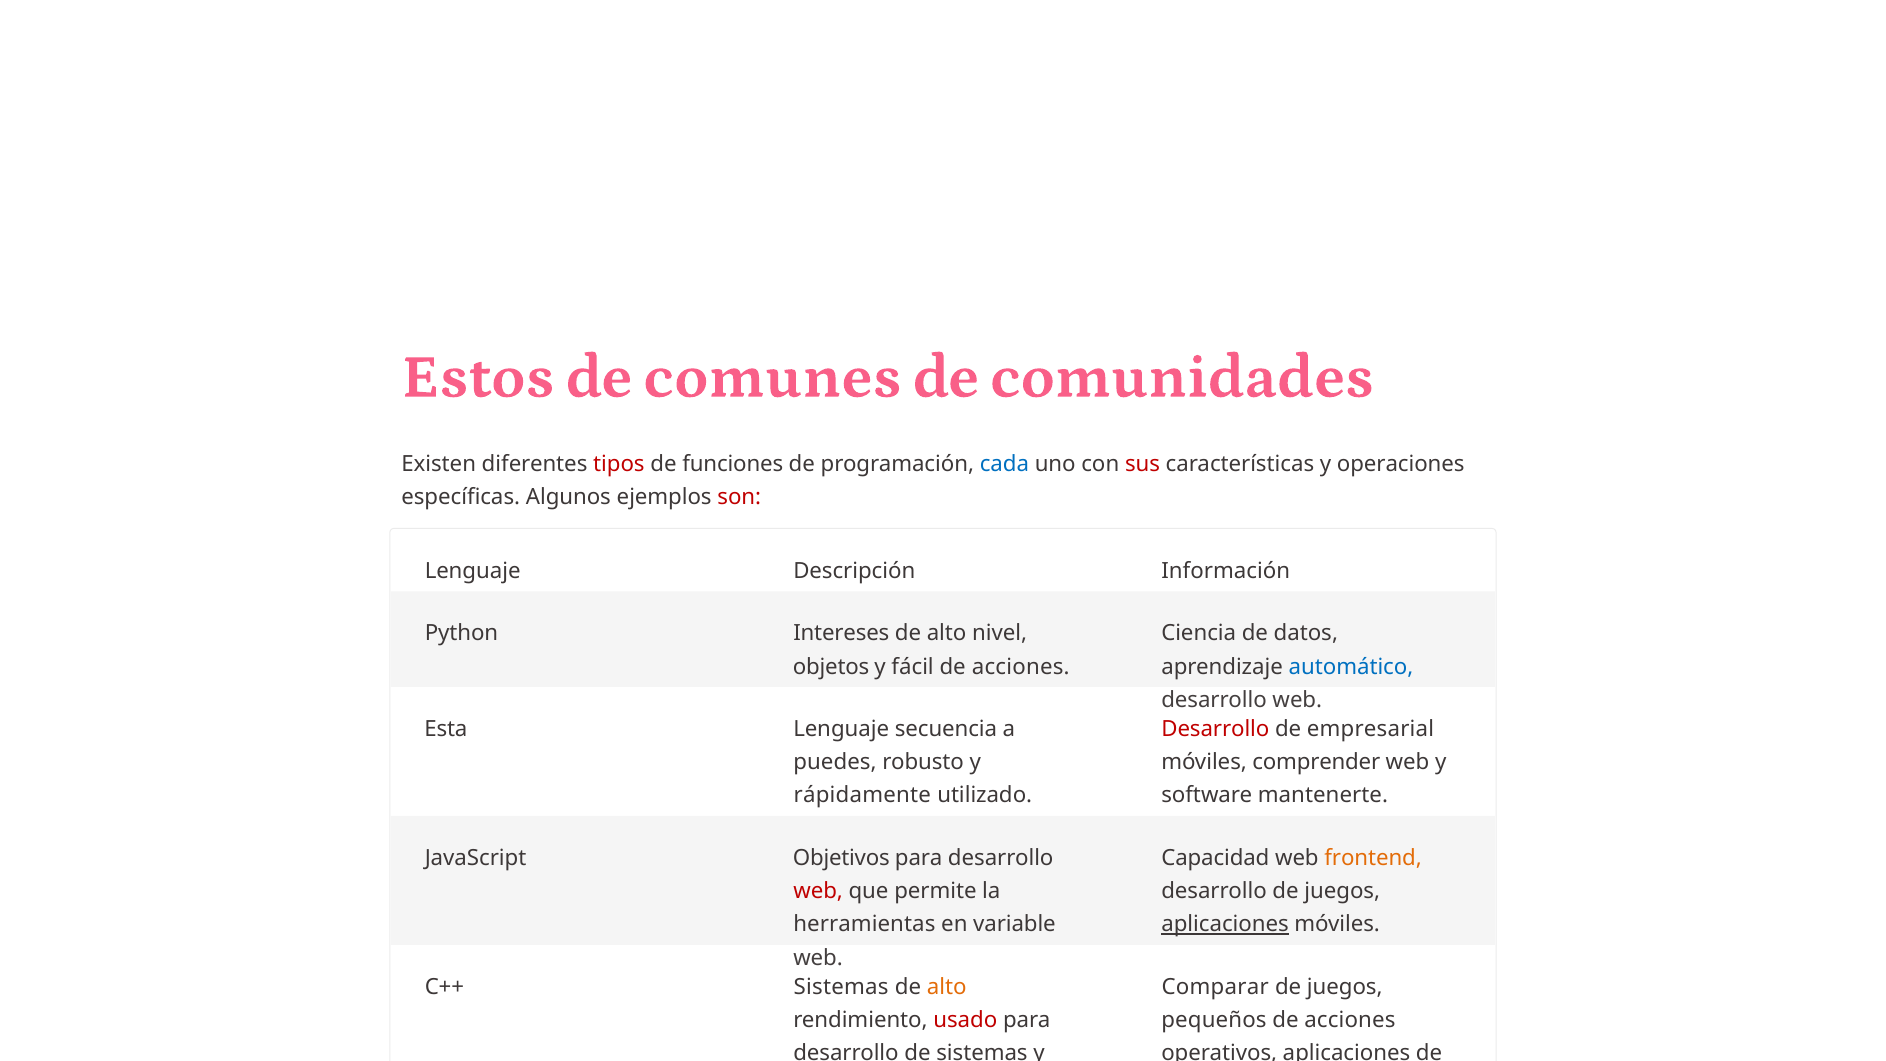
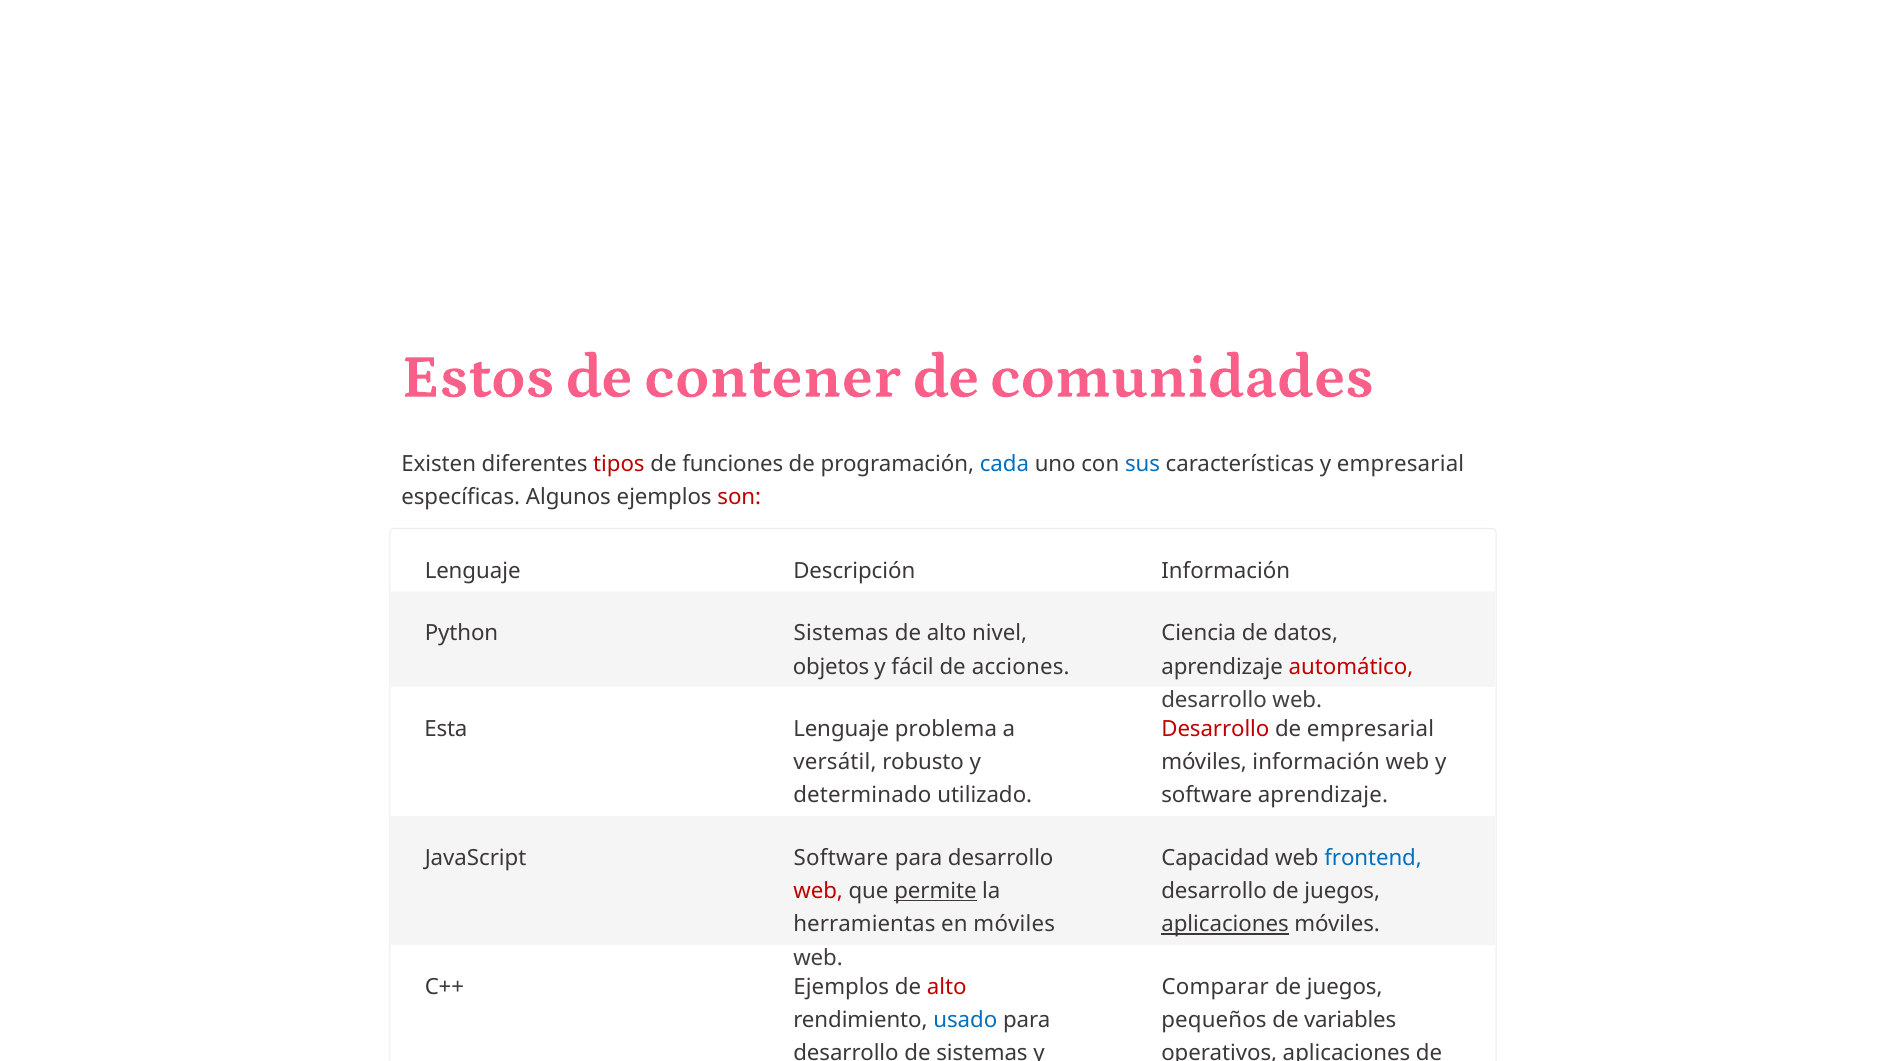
comunes: comunes -> contener (772, 376)
sus colour: red -> blue (1143, 464)
y operaciones: operaciones -> empresarial (1401, 464)
Python Intereses: Intereses -> Sistemas (841, 633)
automático colour: blue -> red (1351, 667)
secuencia: secuencia -> problema (946, 729)
puedes: puedes -> versátil (835, 762)
móviles comprender: comprender -> información (1316, 762)
rápidamente: rápidamente -> determinado (862, 795)
software mantenerte: mantenerte -> aprendizaje (1323, 795)
JavaScript Objetivos: Objetivos -> Software (841, 858)
frontend colour: orange -> blue (1373, 858)
permite underline: none -> present (935, 891)
en variable: variable -> móviles (1014, 924)
C++ Sistemas: Sistemas -> Ejemplos (841, 987)
alto colour: orange -> red (947, 987)
usado colour: red -> blue (965, 1020)
acciones: acciones -> variables (1350, 1020)
